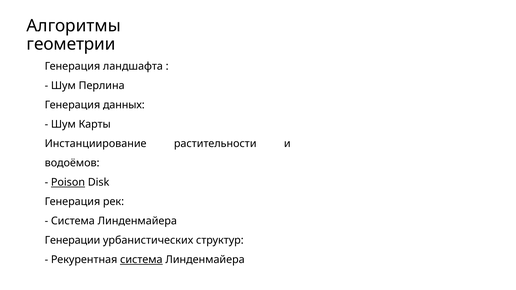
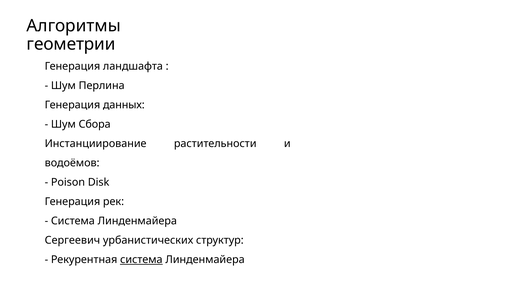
Карты: Карты -> Сбора (95, 124)
Poison underline: present -> none (68, 183)
Генерации: Генерации -> Сергеевич (72, 241)
